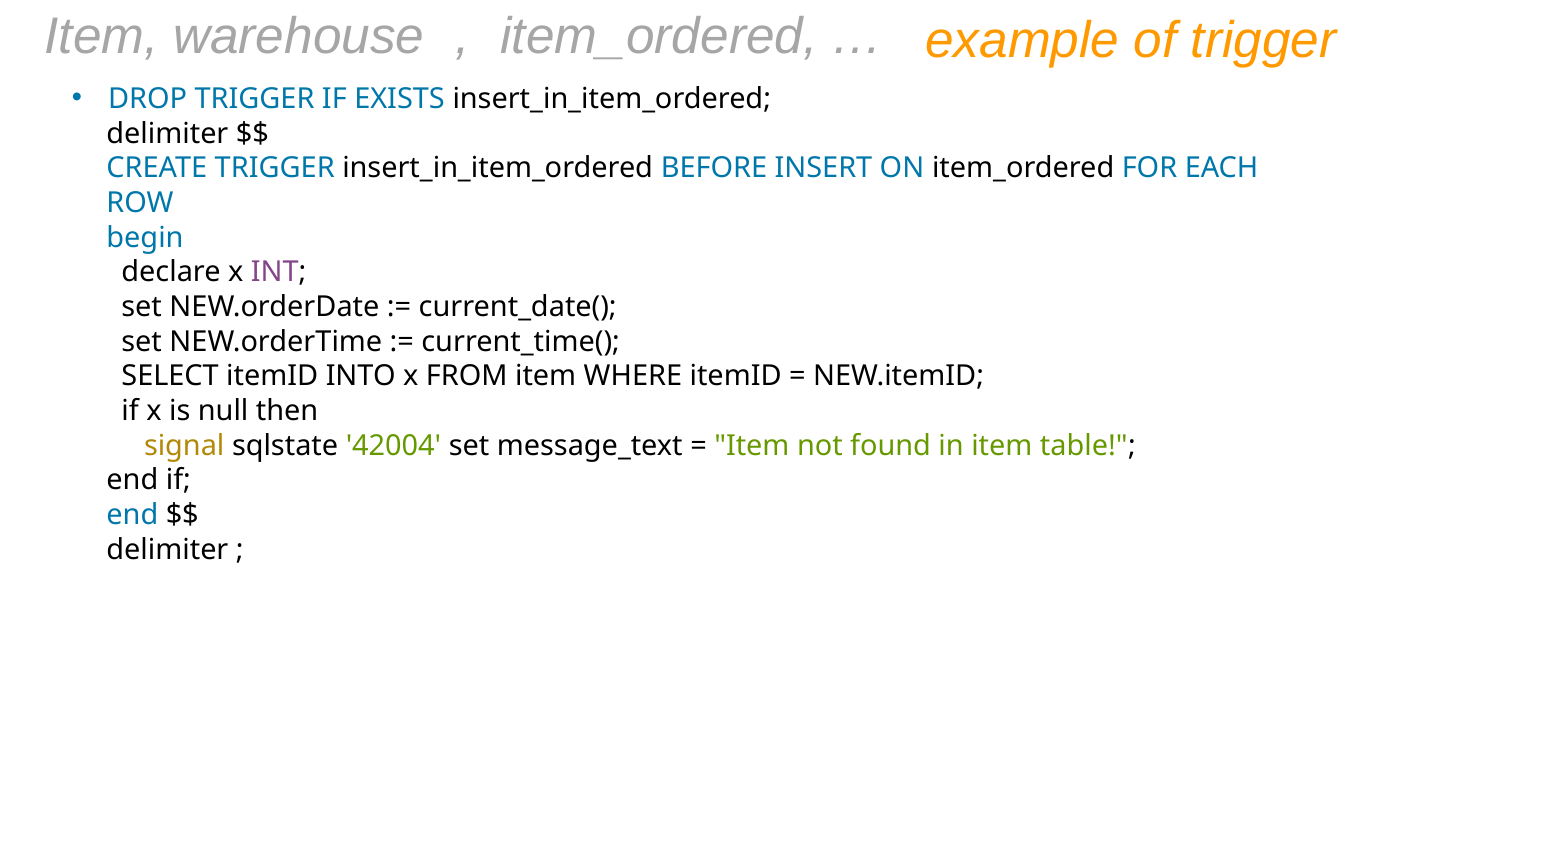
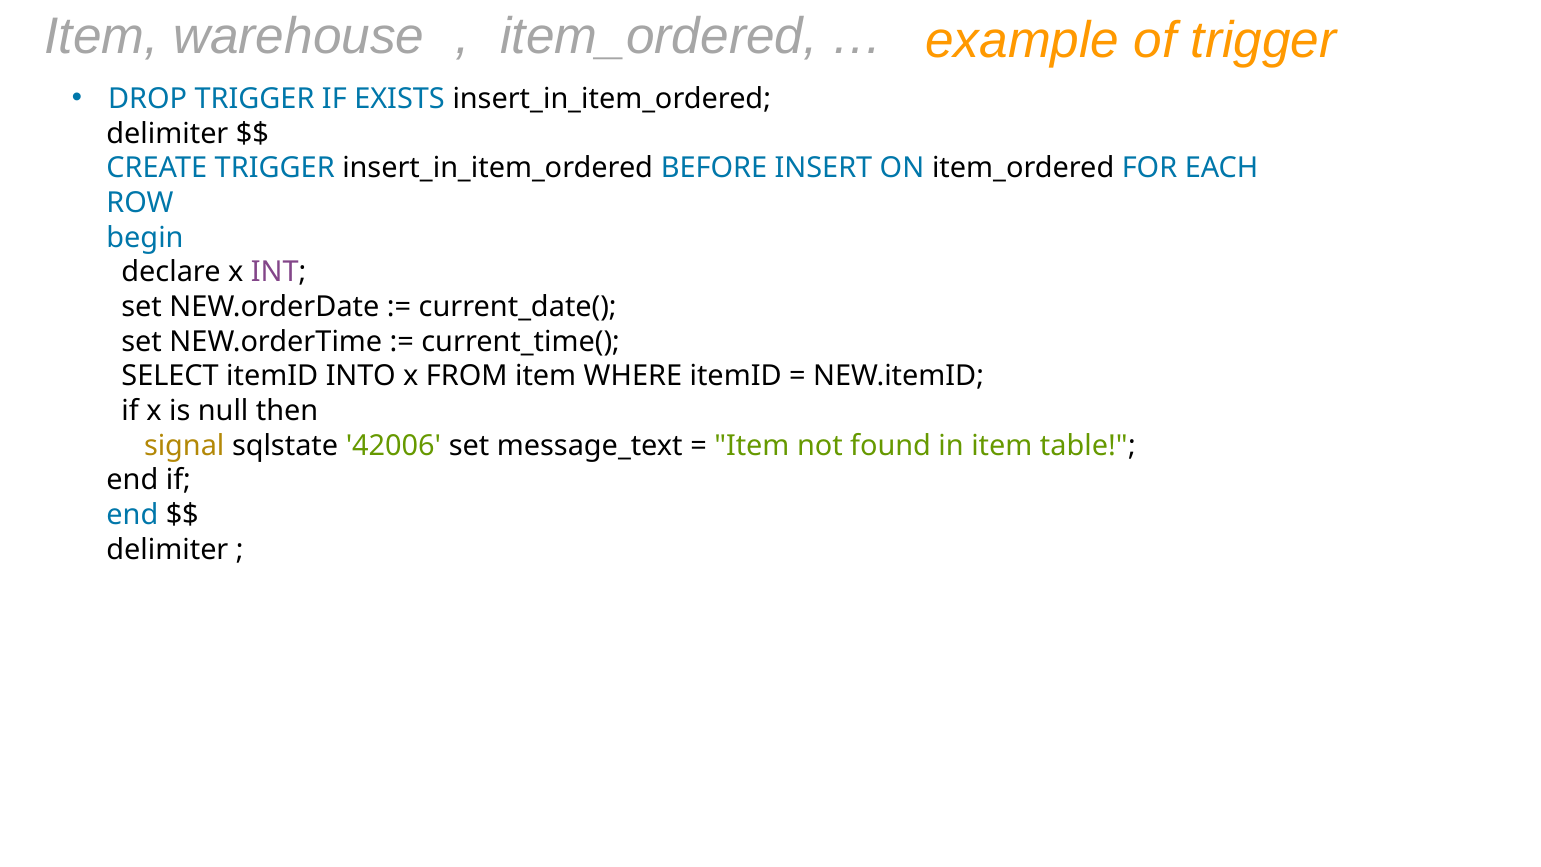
42004: 42004 -> 42006 (393, 446)
